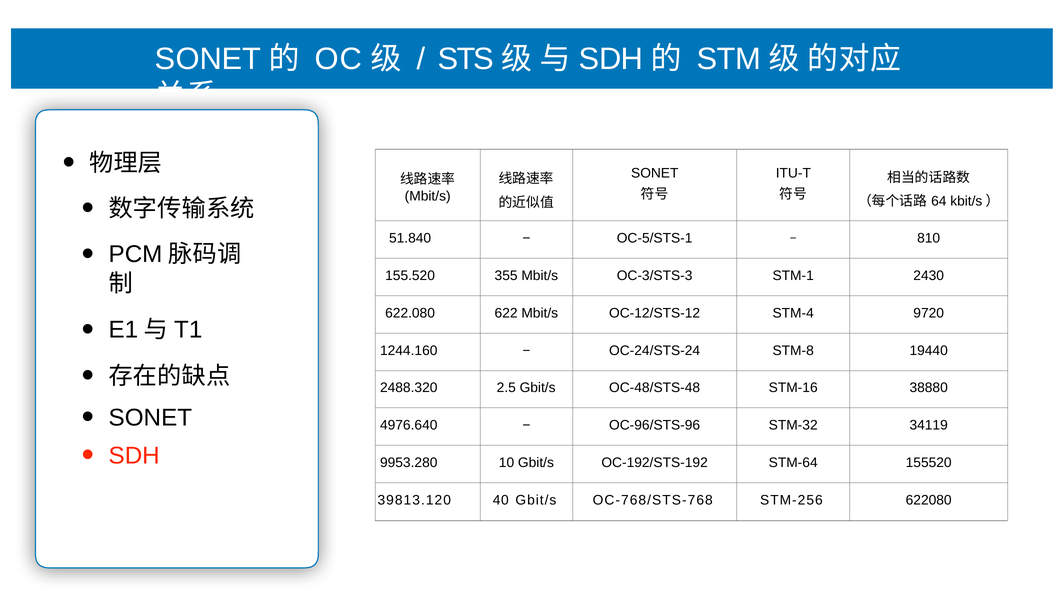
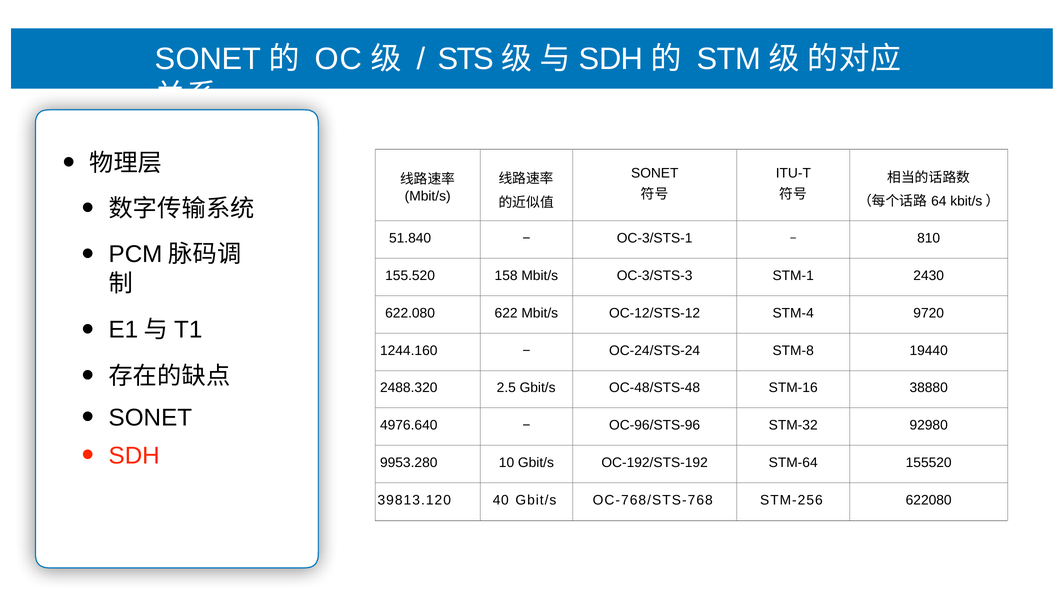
OC-5/STS-1: OC-5/STS-1 -> OC-3/STS-1 (655, 238)
355: 355 -> 158 (506, 275)
34119: 34119 -> 92980 (929, 425)
